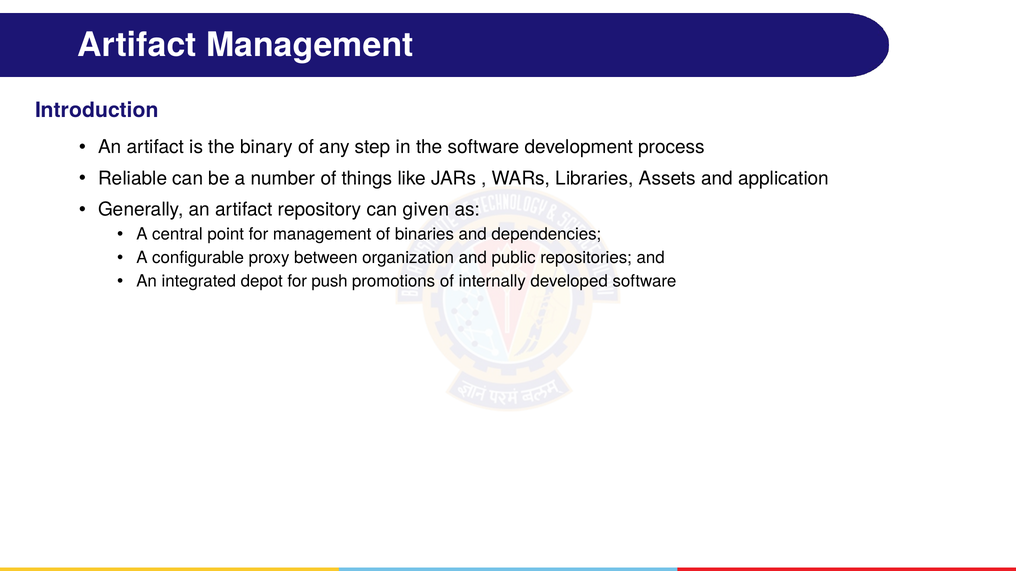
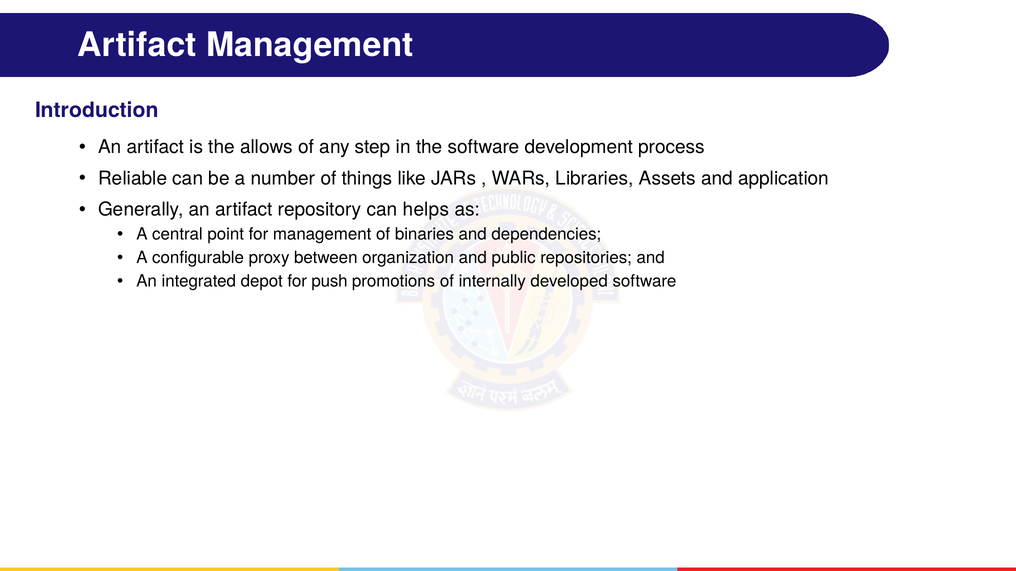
binary: binary -> allows (267, 147)
given: given -> helps (426, 210)
